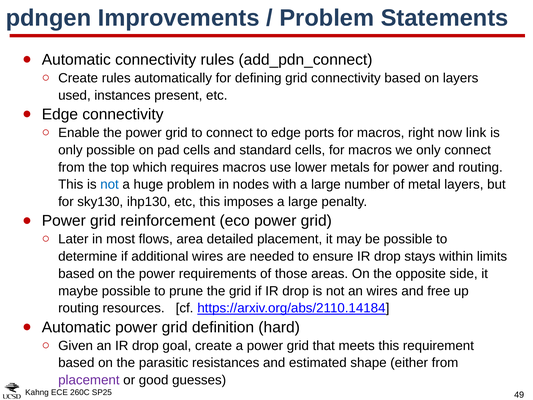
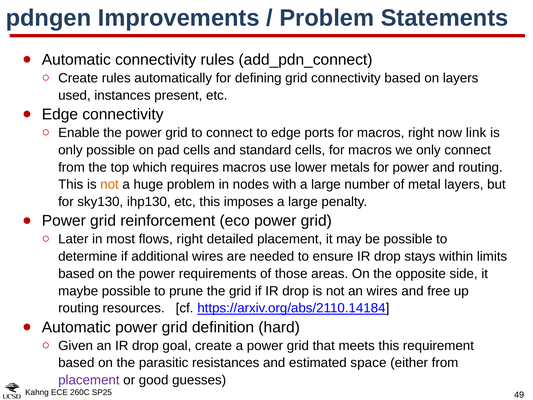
not colour: blue -> orange (110, 184)
flows area: area -> right (190, 239)
shape: shape -> space (368, 363)
